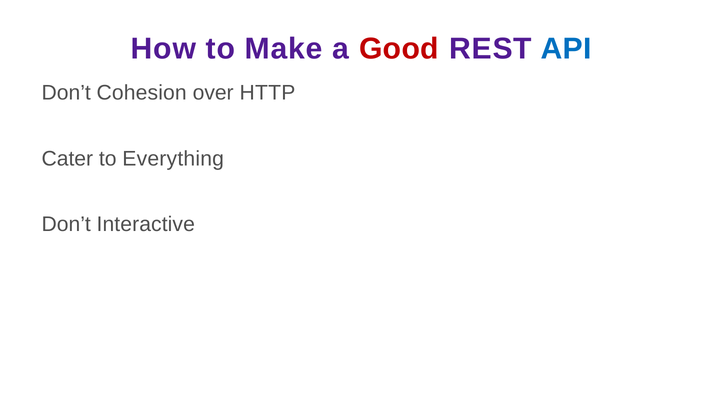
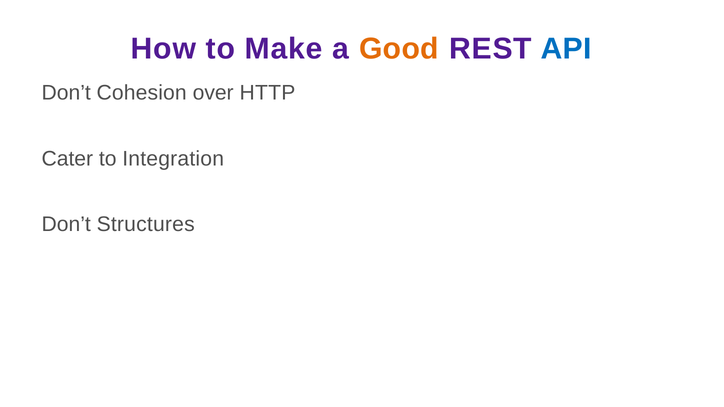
Good colour: red -> orange (399, 49)
Everything: Everything -> Integration (173, 159)
Interactive: Interactive -> Structures (146, 225)
